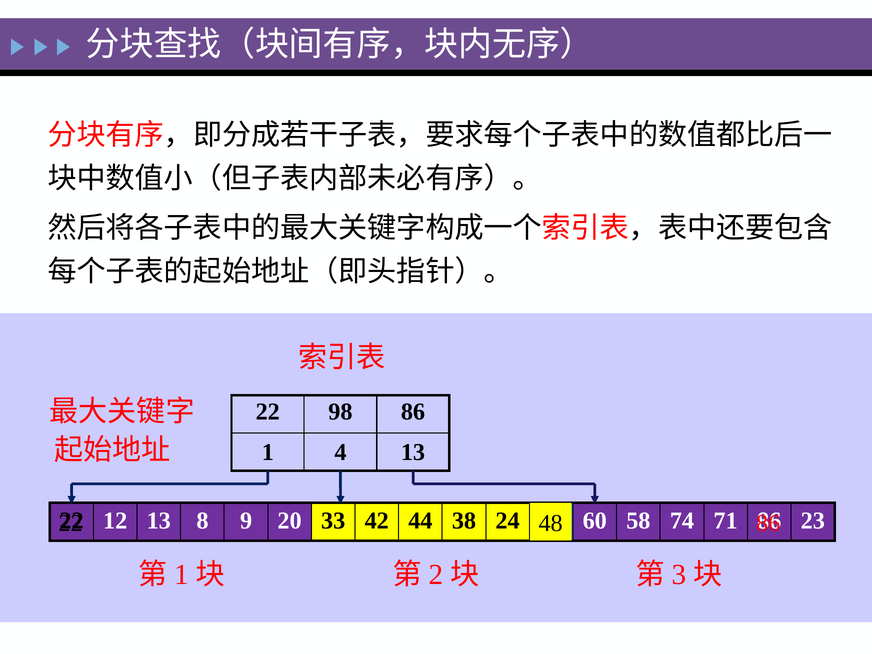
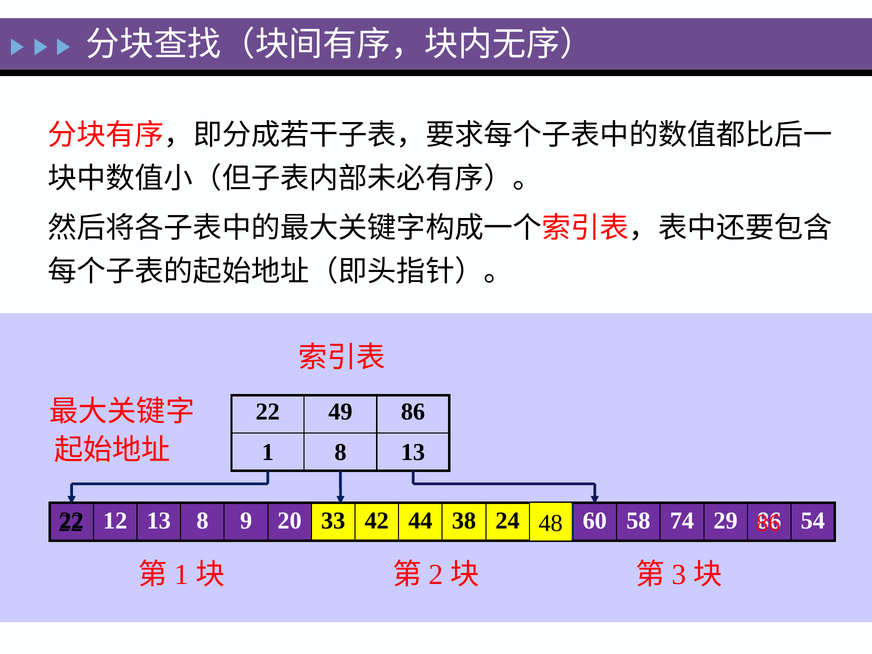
98: 98 -> 49 (340, 412)
1 4: 4 -> 8 (340, 452)
71: 71 -> 29 (726, 521)
23: 23 -> 54 (813, 521)
